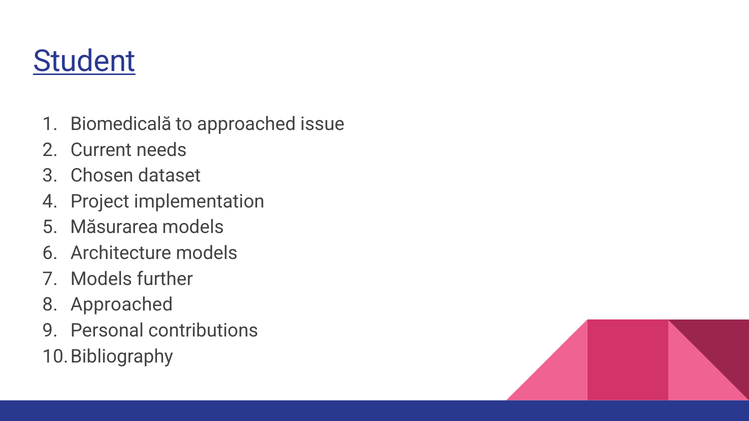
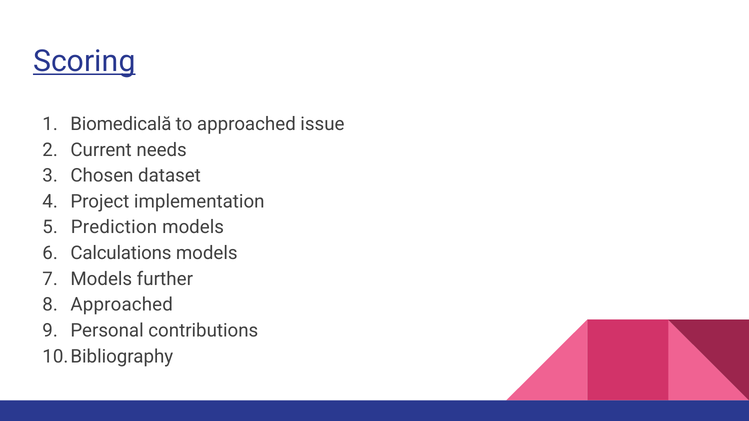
Student: Student -> Scoring (84, 61)
Măsurarea: Măsurarea -> Prediction (114, 227)
Architecture: Architecture -> Calculations (121, 253)
